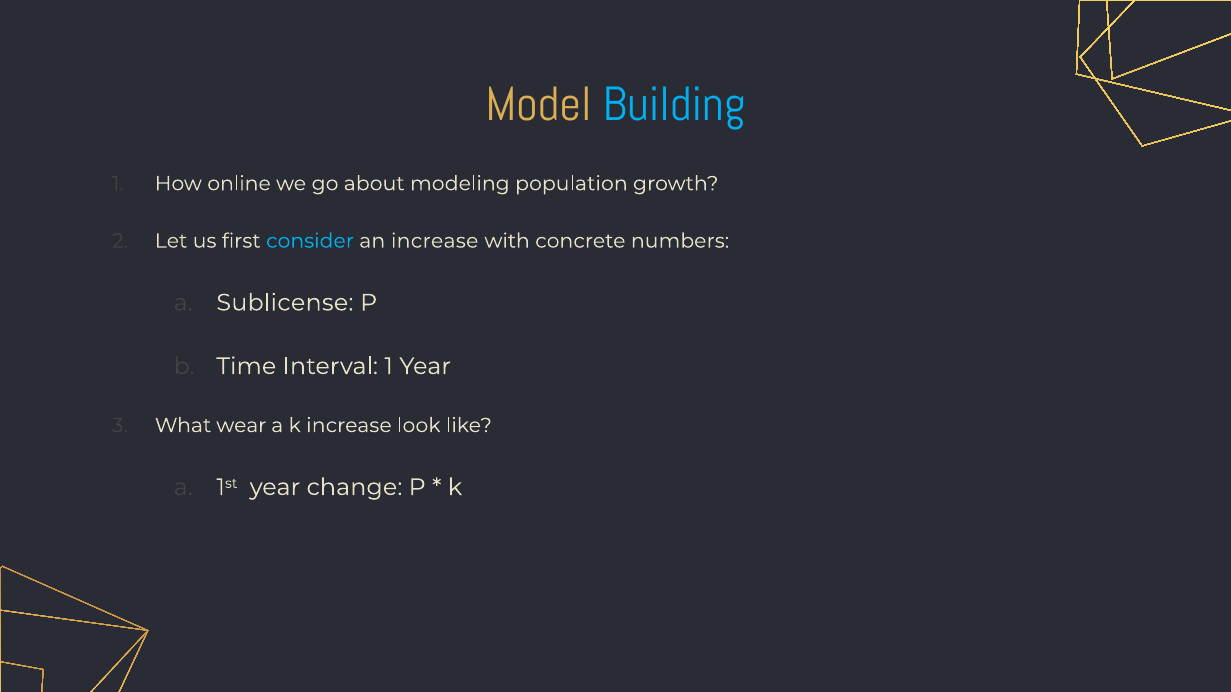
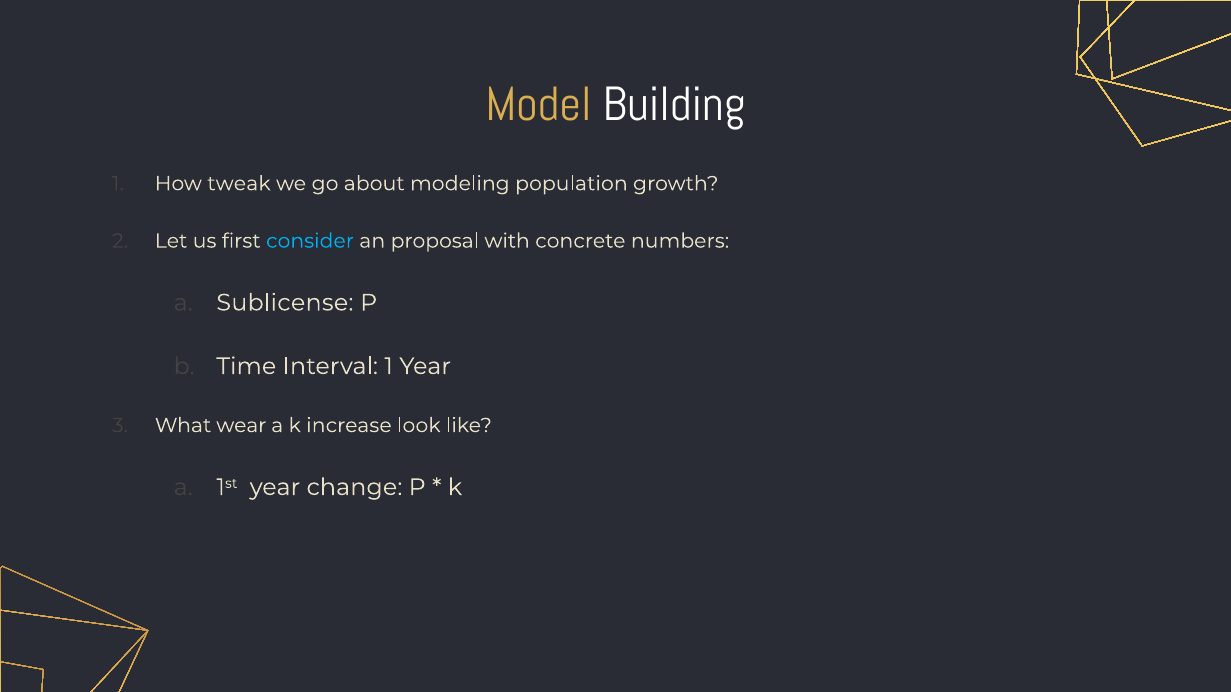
Building colour: light blue -> white (674, 105)
online: online -> tweak (239, 184)
an increase: increase -> proposal (435, 241)
